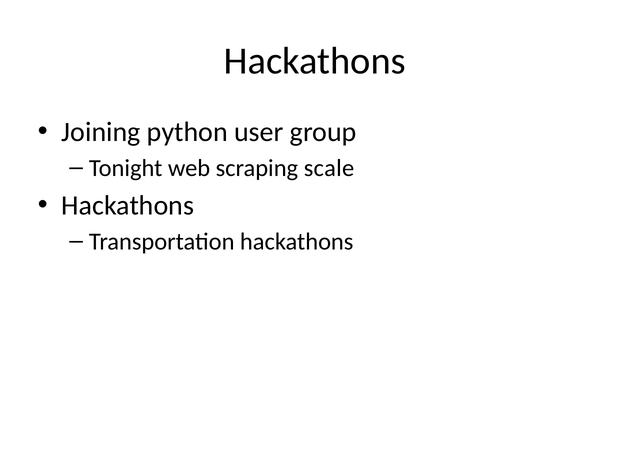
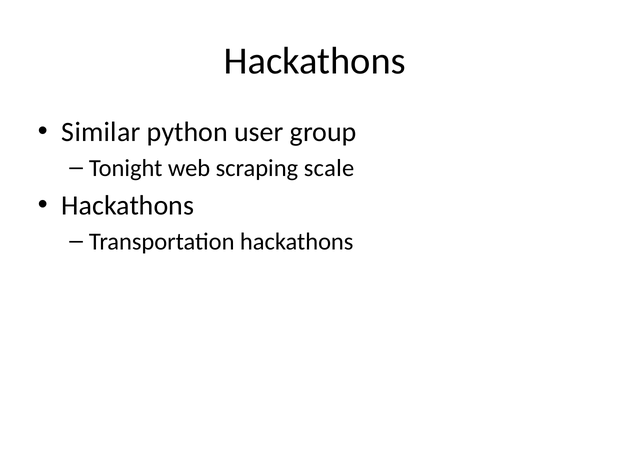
Joining: Joining -> Similar (101, 132)
